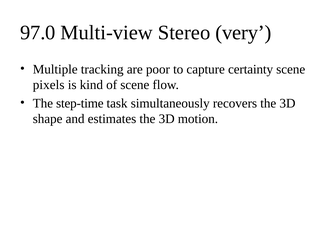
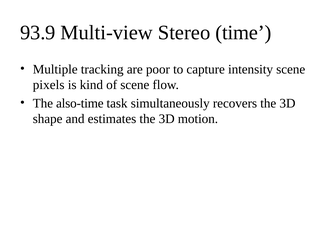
97.0: 97.0 -> 93.9 (38, 33)
very: very -> time (243, 33)
certainty: certainty -> intensity (251, 69)
step-time: step-time -> also-time (80, 103)
